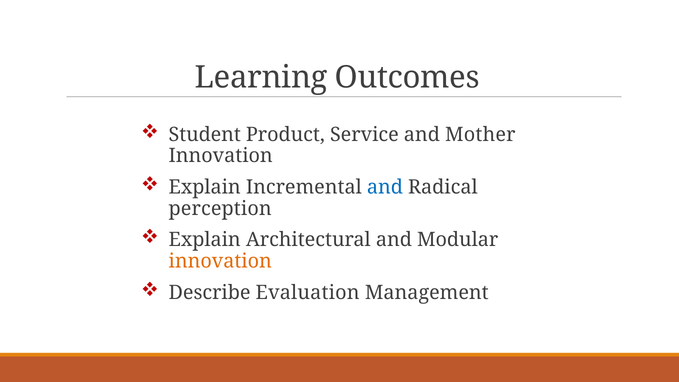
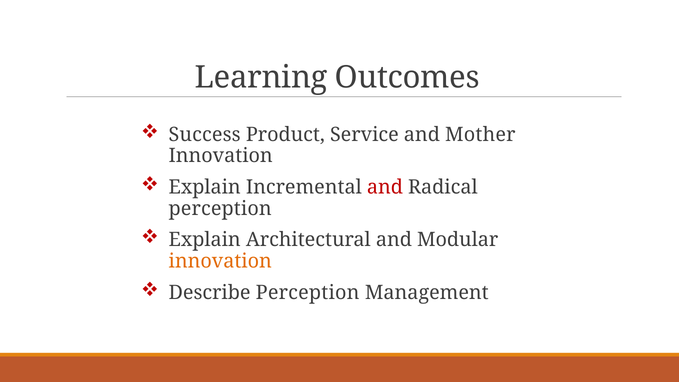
Student: Student -> Success (205, 134)
and colour: blue -> red (385, 187)
Describe Evaluation: Evaluation -> Perception (308, 293)
